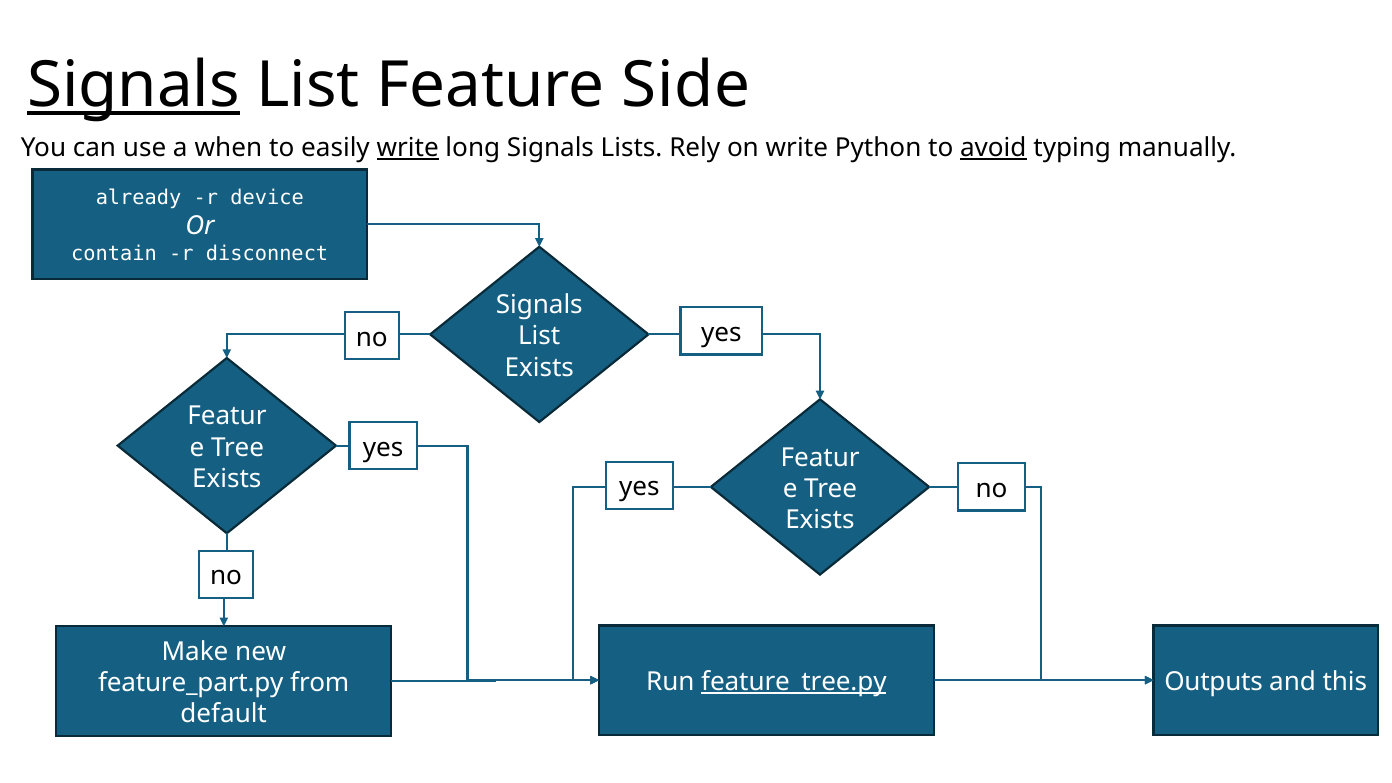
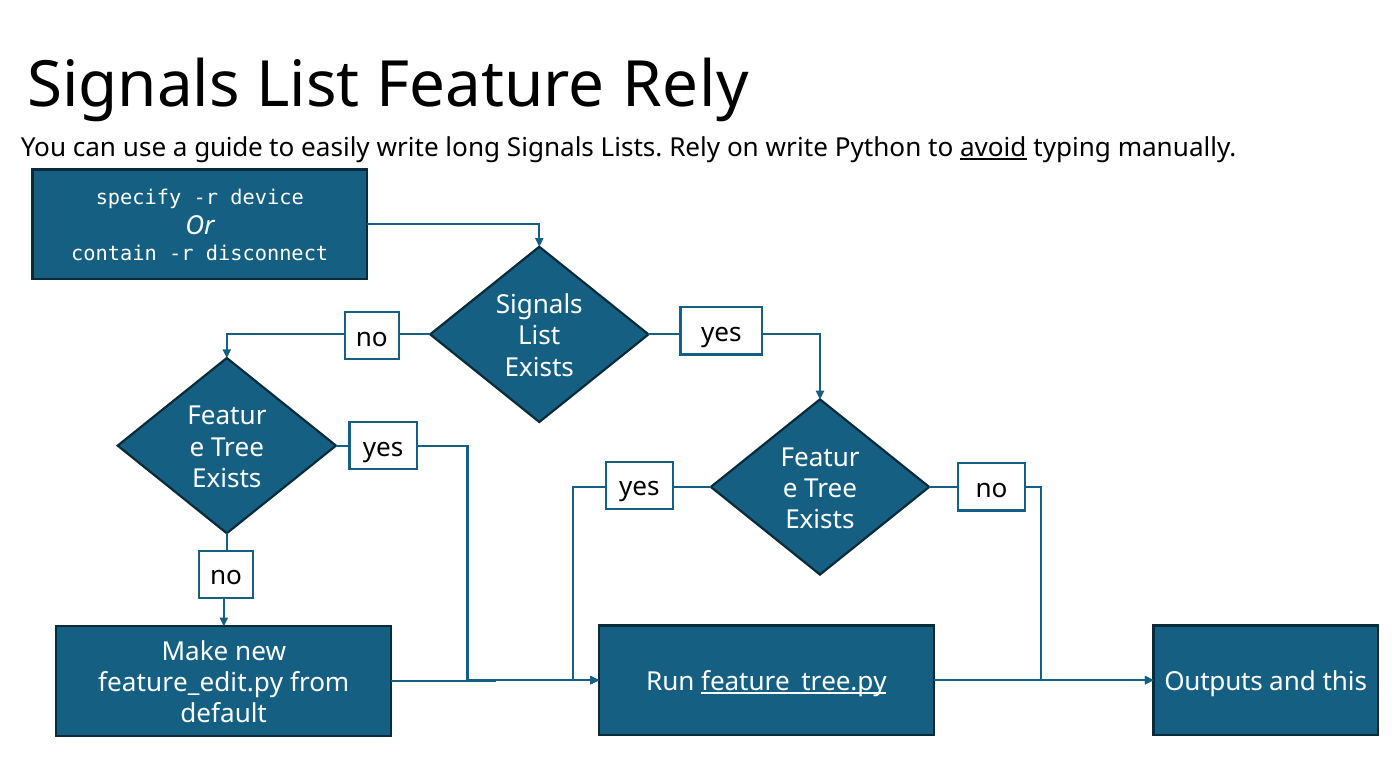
Signals underline: present -> none (133, 86)
Feature Side: Side -> Rely (686, 86)
when: when -> guide (229, 148)
write underline: present -> none (408, 148)
already: already -> specify (139, 198)
feature_part.py: feature_part.py -> feature_edit.py (191, 683)
